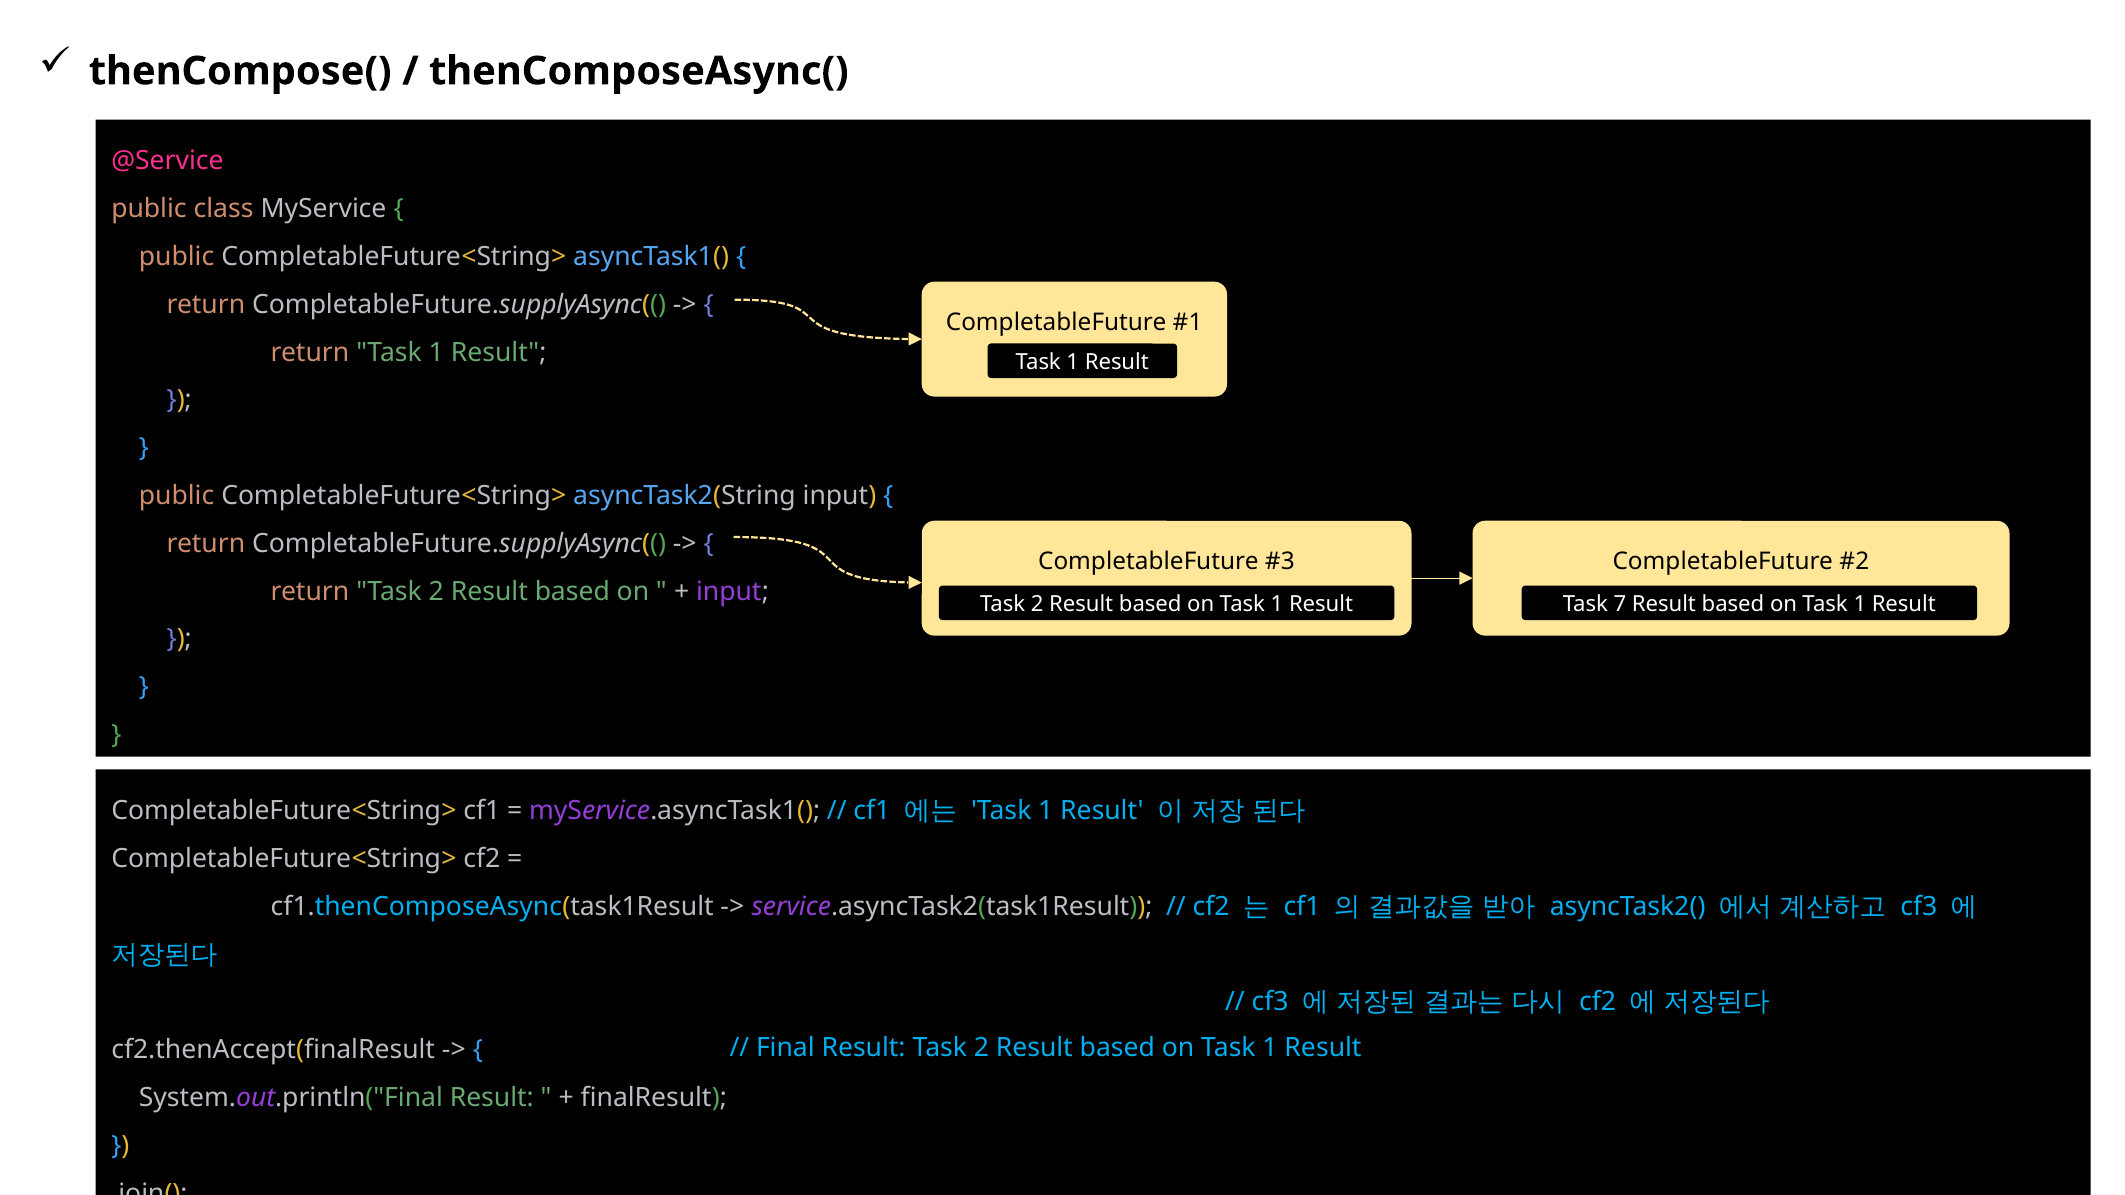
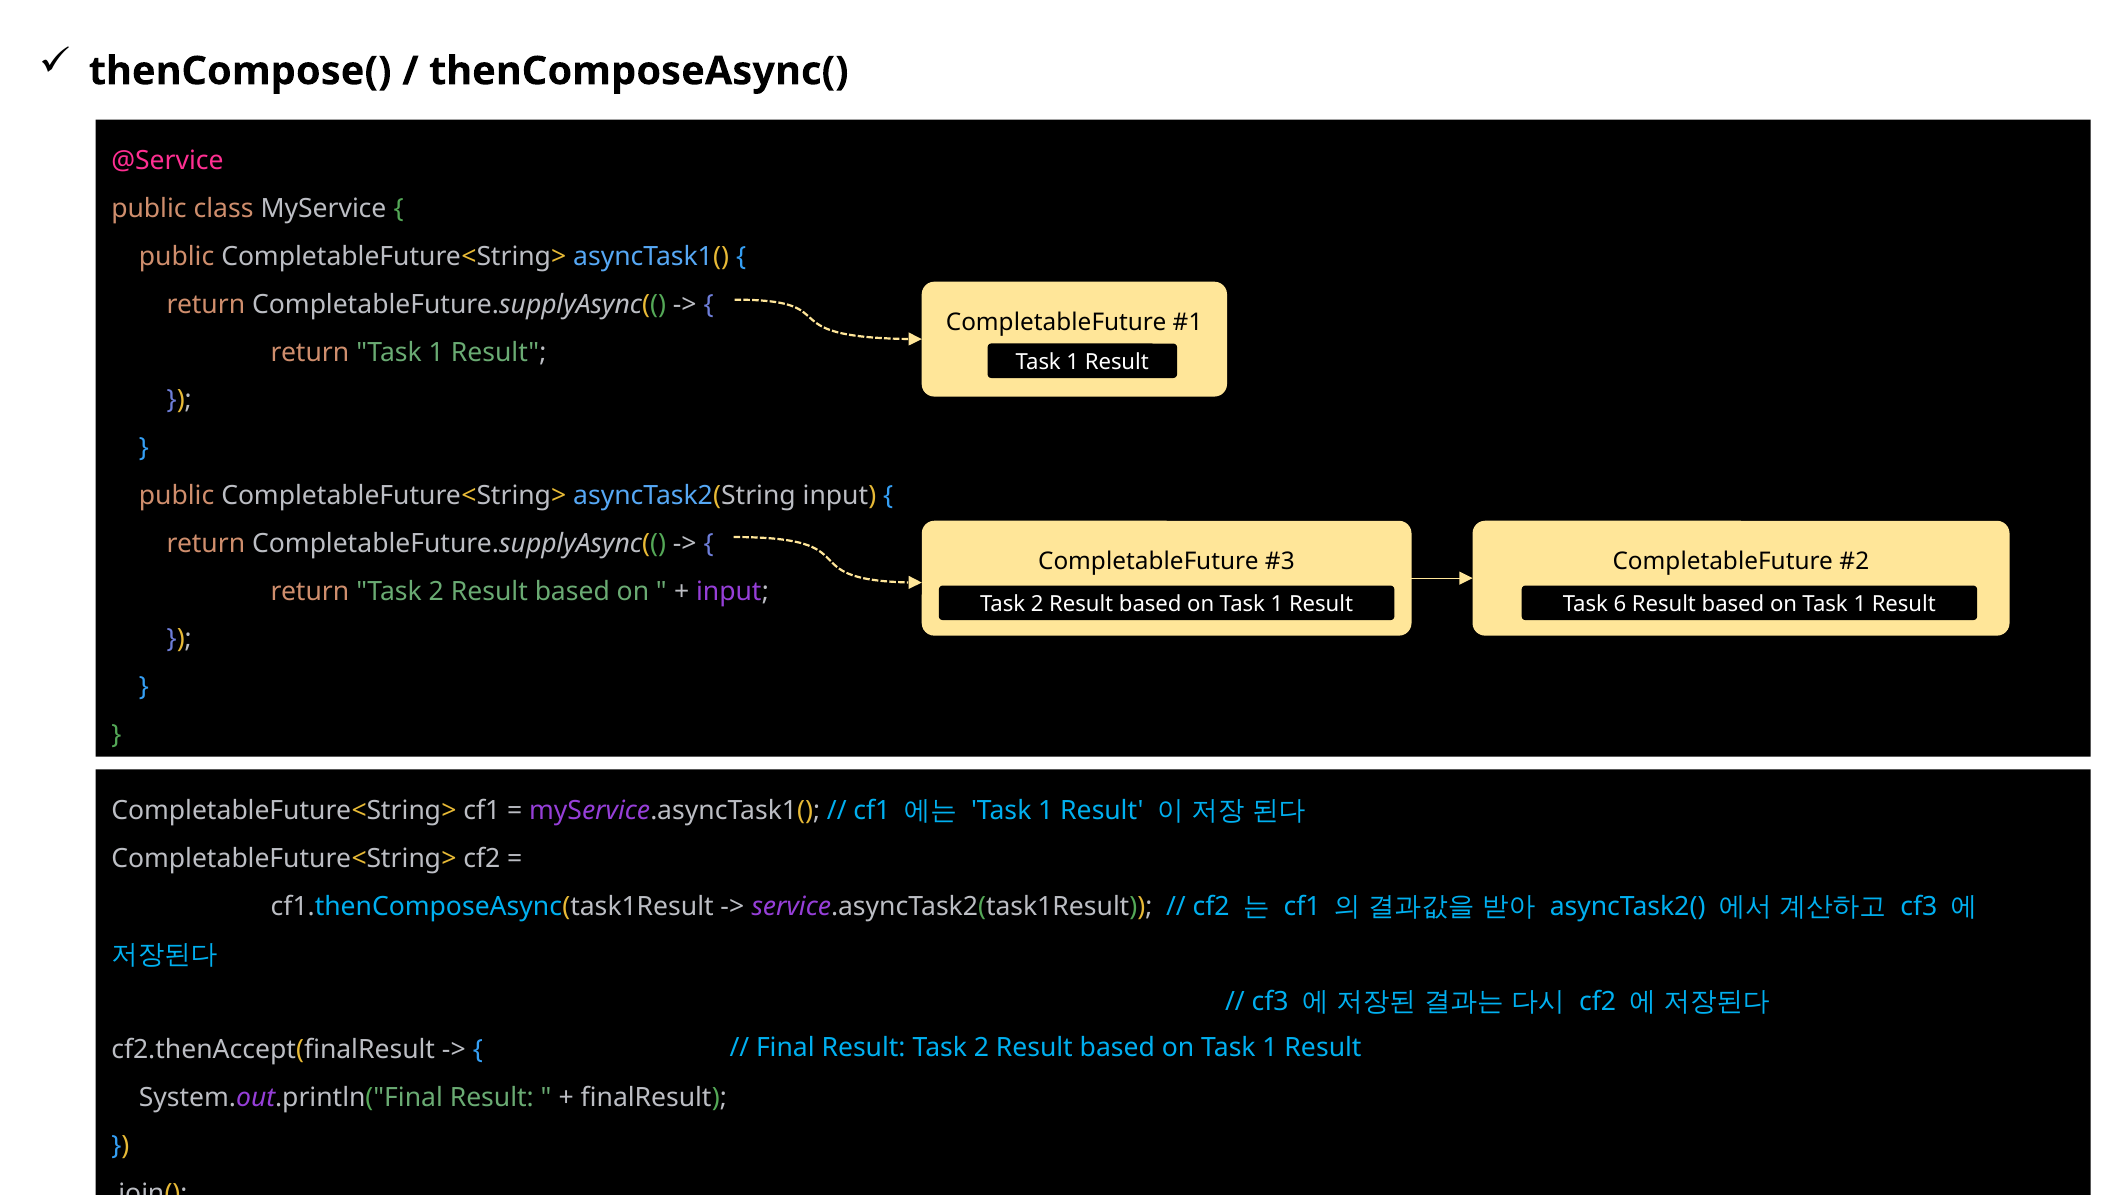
7: 7 -> 6 (1620, 604)
